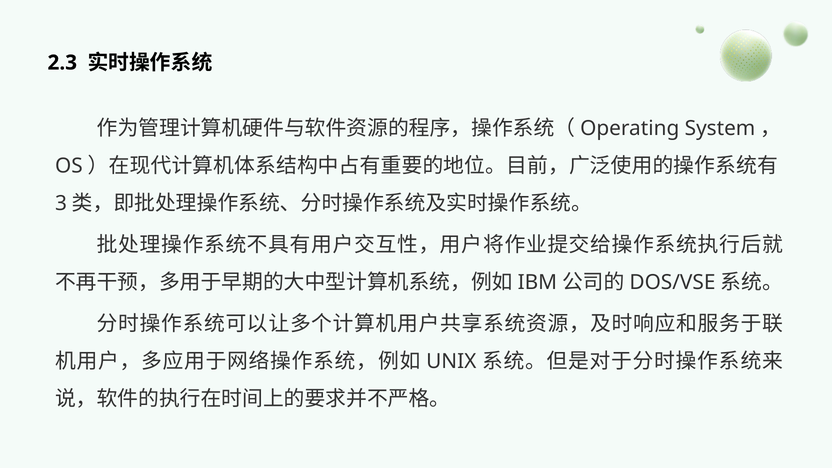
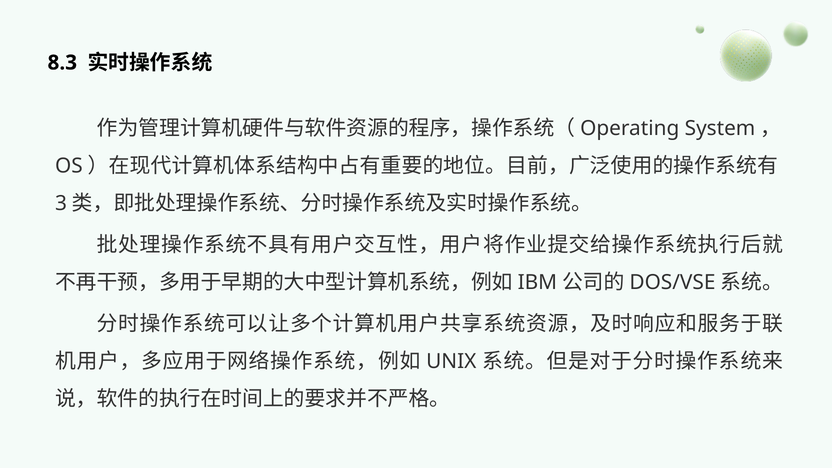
2.3: 2.3 -> 8.3 (62, 63)
